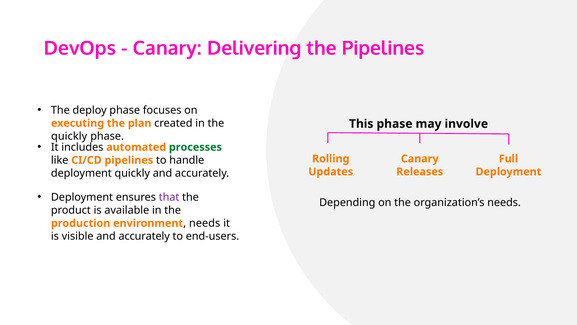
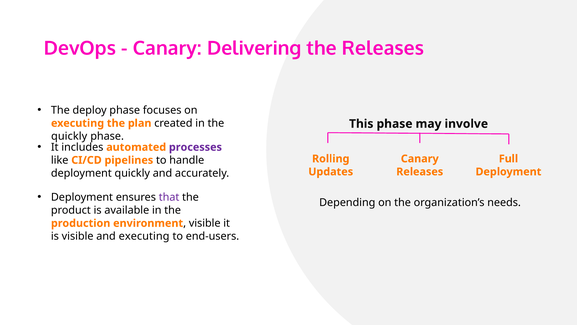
the Pipelines: Pipelines -> Releases (383, 49)
processes colour: green -> purple (195, 147)
needs: needs -> visible (205, 223)
visible and accurately: accurately -> executing (144, 236)
